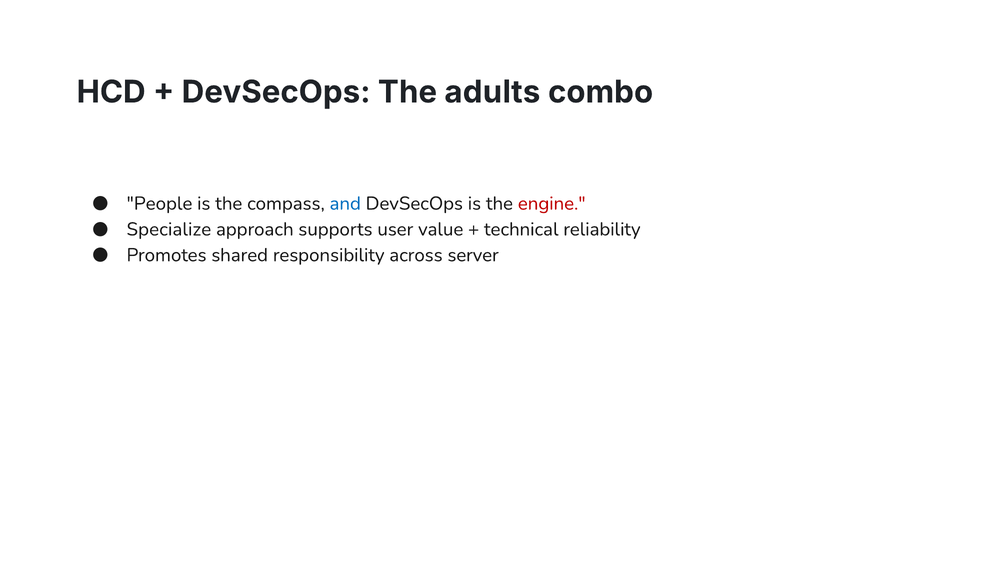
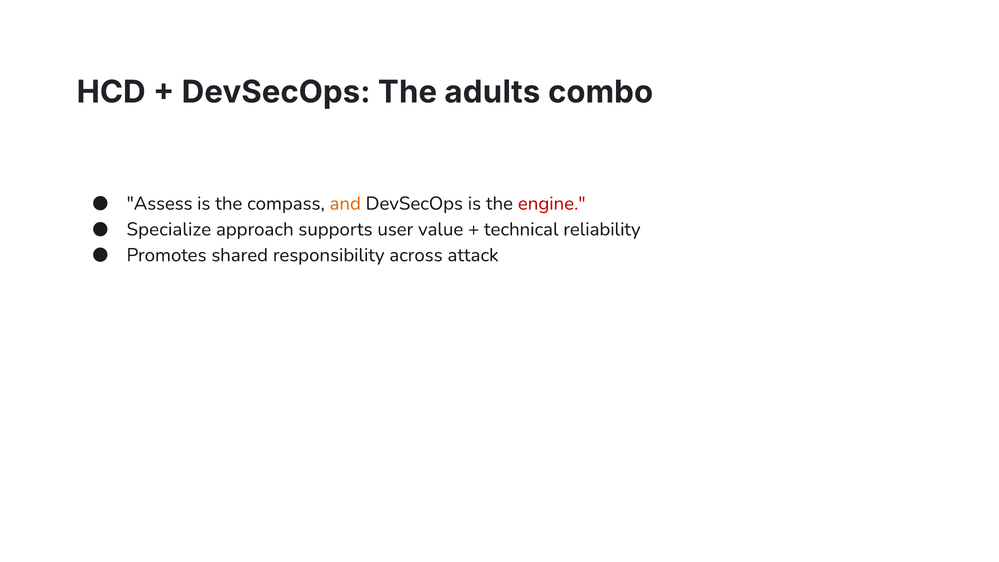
People: People -> Assess (160, 203)
and colour: blue -> orange (345, 203)
server: server -> attack (473, 255)
